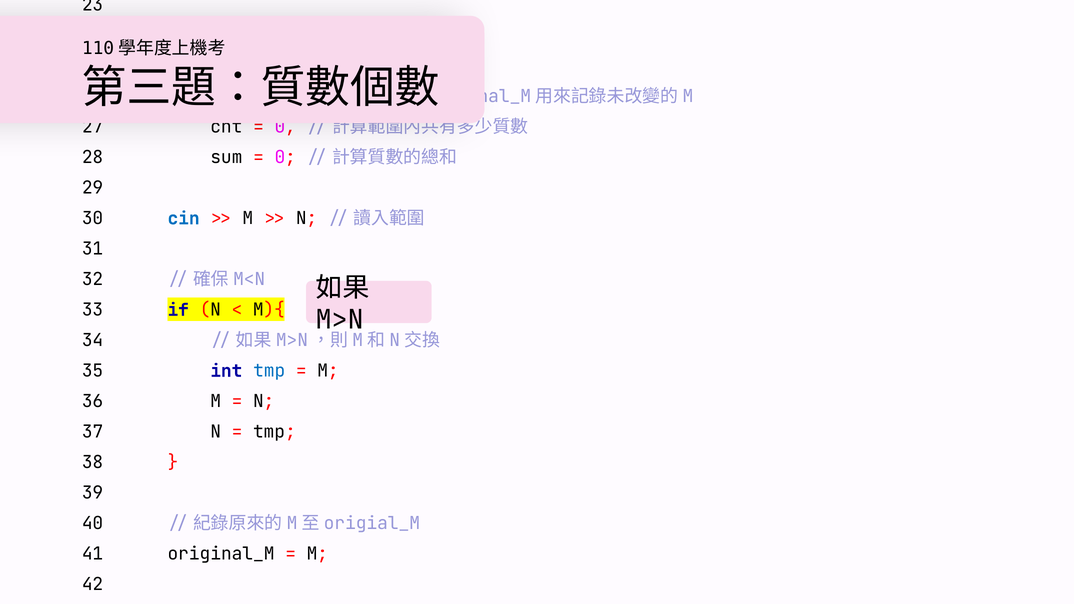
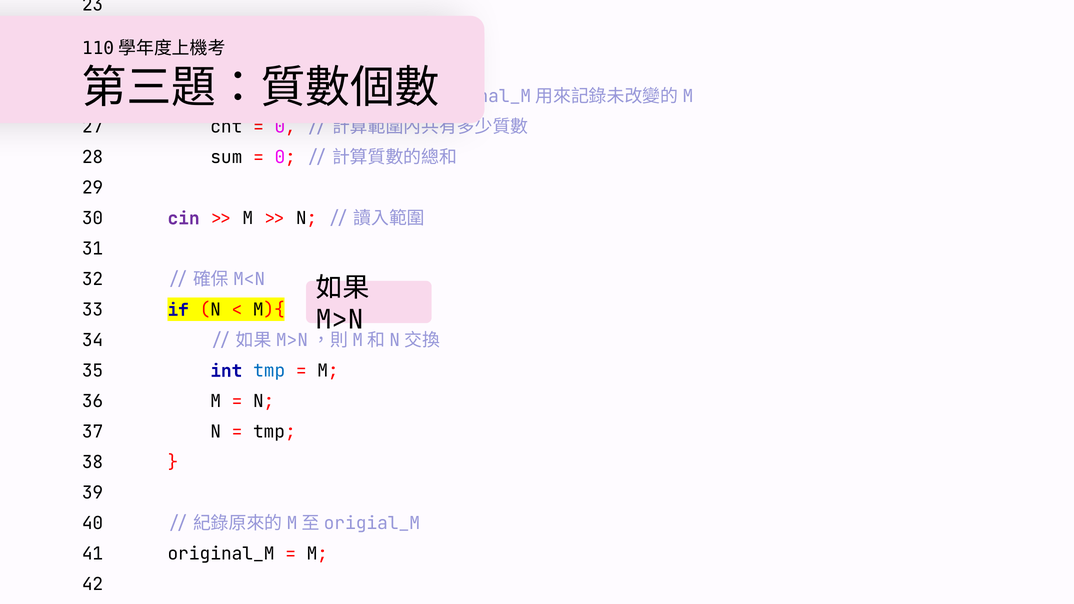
cin colour: blue -> purple (184, 218)
